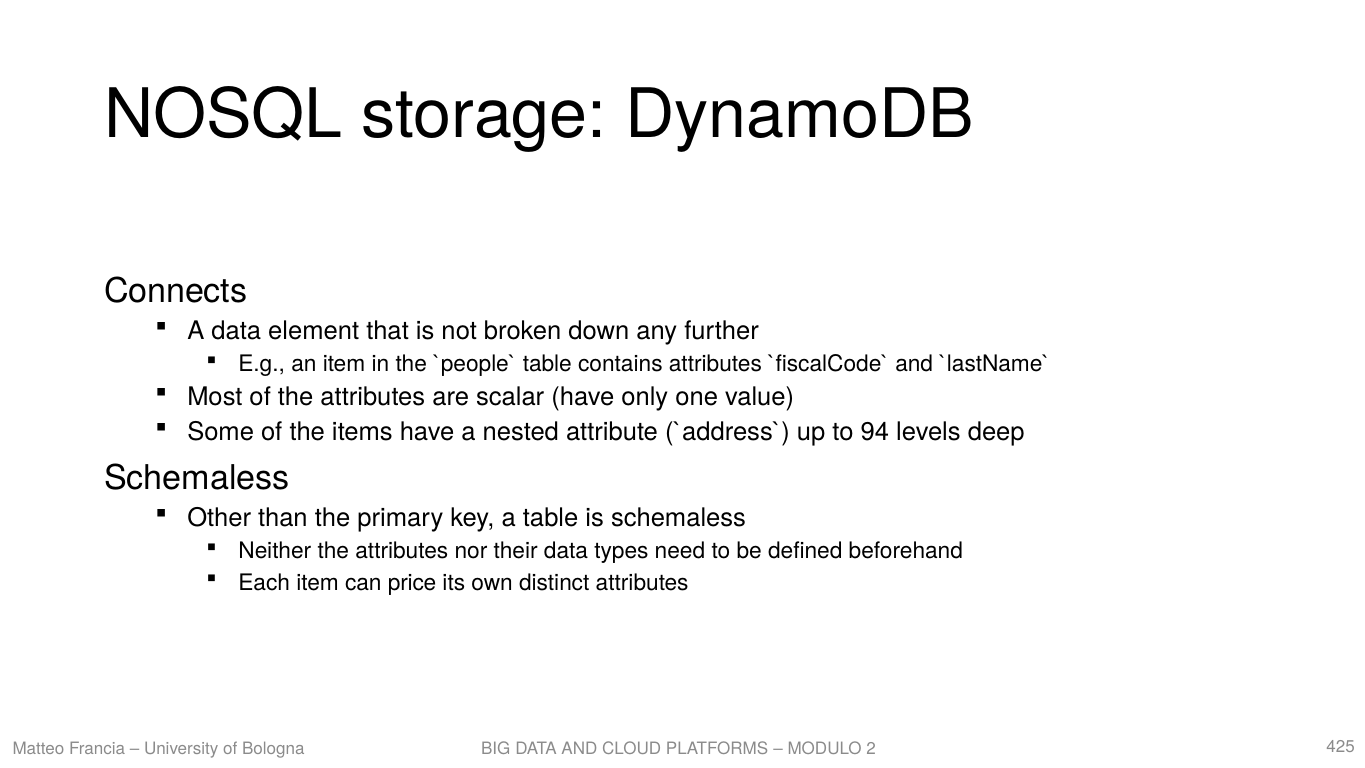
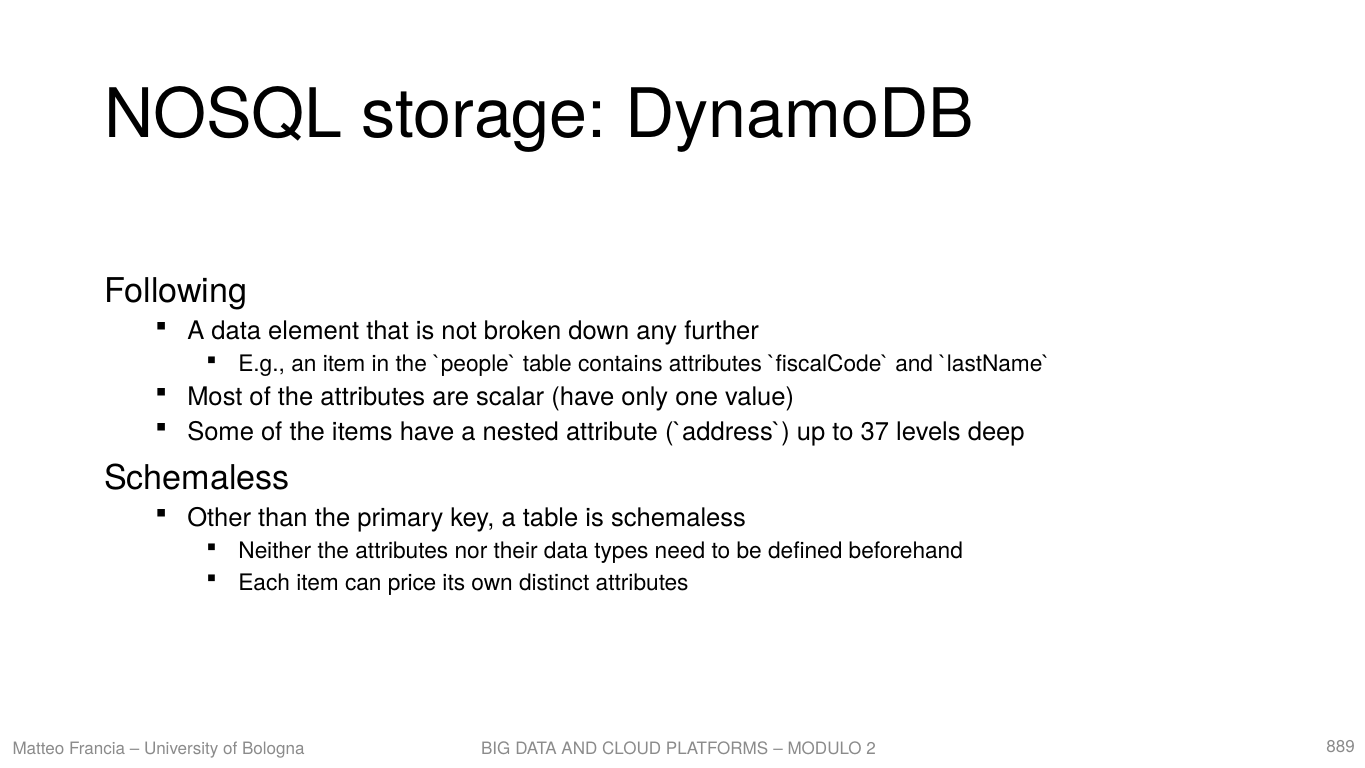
Connects: Connects -> Following (176, 291)
94: 94 -> 37 (875, 432)
425: 425 -> 889 (1341, 747)
